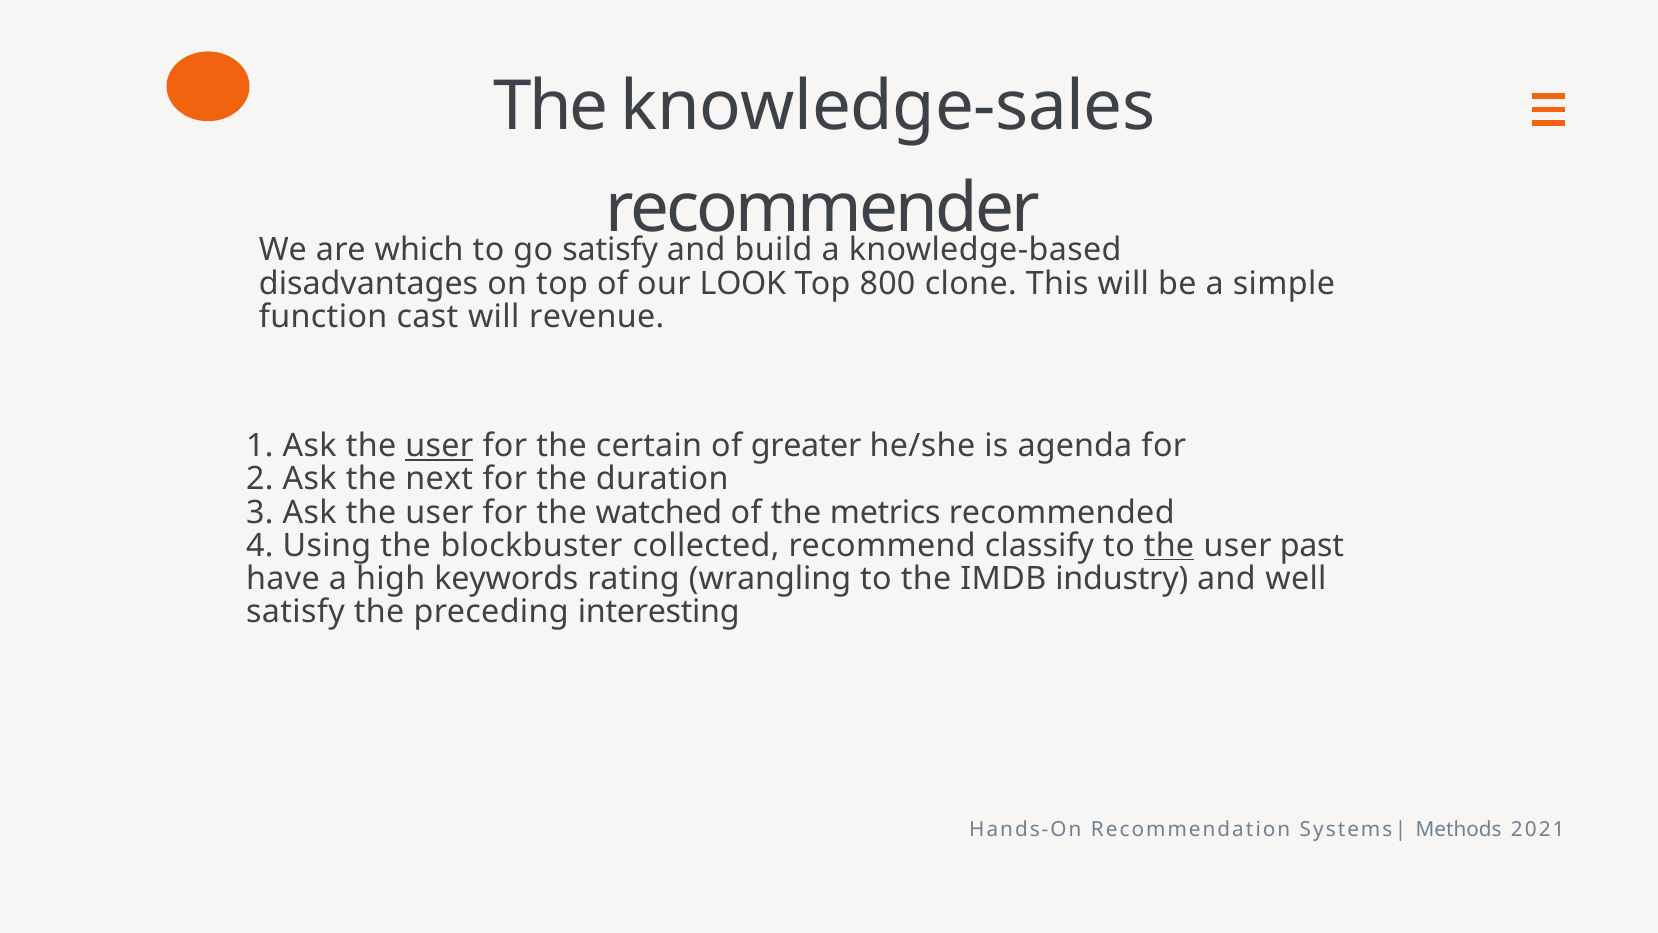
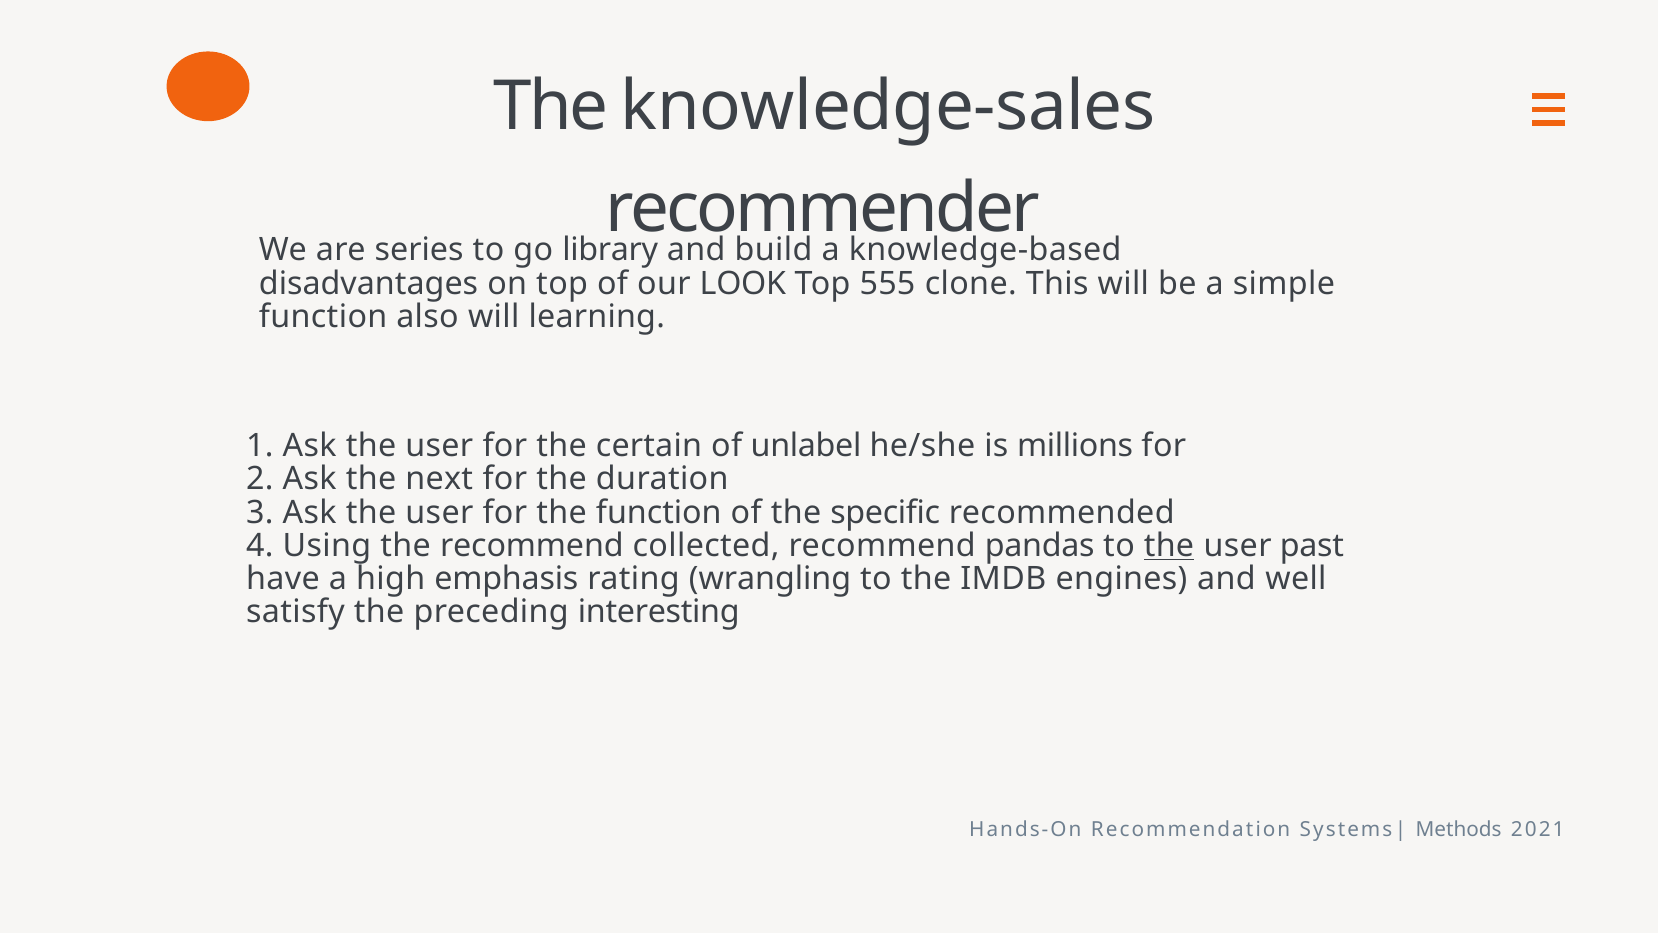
which: which -> series (419, 250)
go satisfy: satisfy -> library (610, 250)
800: 800 -> 555 (887, 283)
cast: cast -> also (427, 316)
revenue: revenue -> learning (597, 316)
user underline: present -> none (439, 446)
greater: greater -> unlabel (806, 446)
agenda: agenda -> millions (1075, 446)
the watched: watched -> function (659, 512)
metrics: metrics -> specific (885, 512)
the blockbuster: blockbuster -> recommend (532, 545)
classify: classify -> pandas (1040, 545)
keywords: keywords -> emphasis (506, 579)
industry: industry -> engines (1122, 579)
